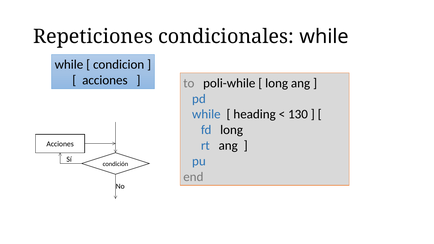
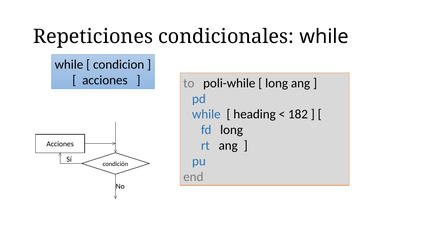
130: 130 -> 182 (298, 114)
